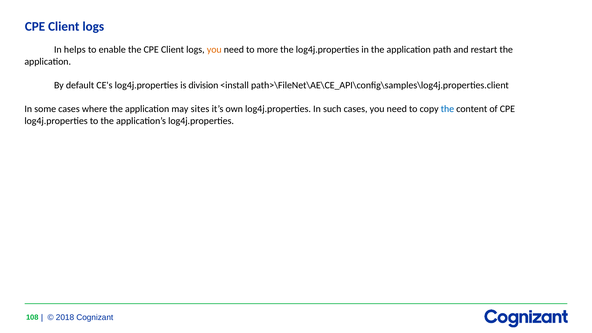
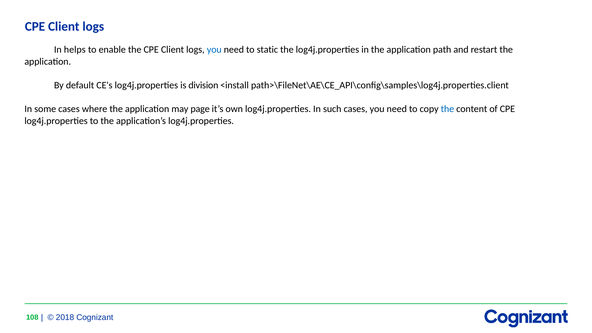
you colour: orange -> blue (214, 50)
more: more -> static (267, 50)
sites: sites -> page (200, 109)
